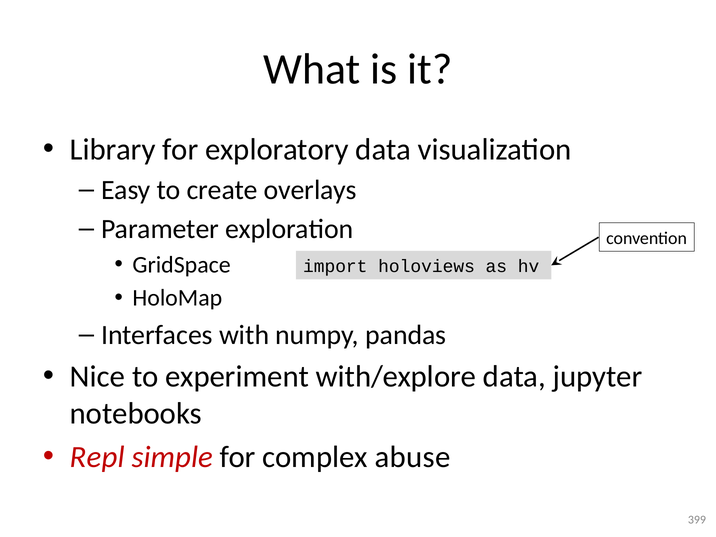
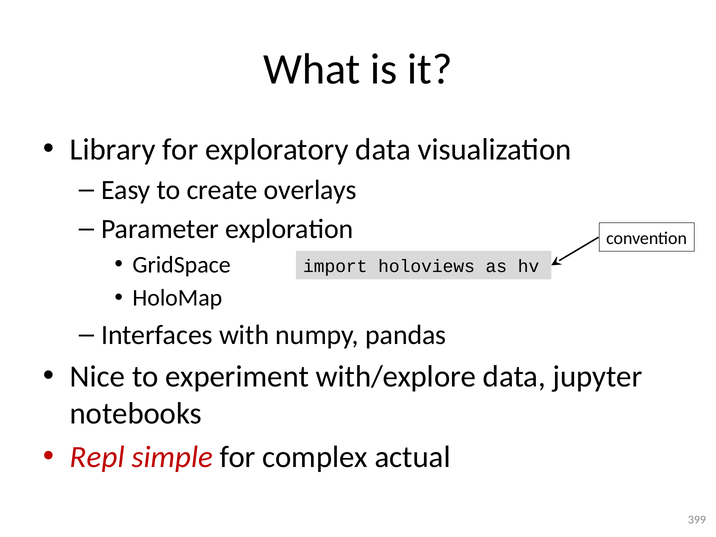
abuse: abuse -> actual (413, 457)
